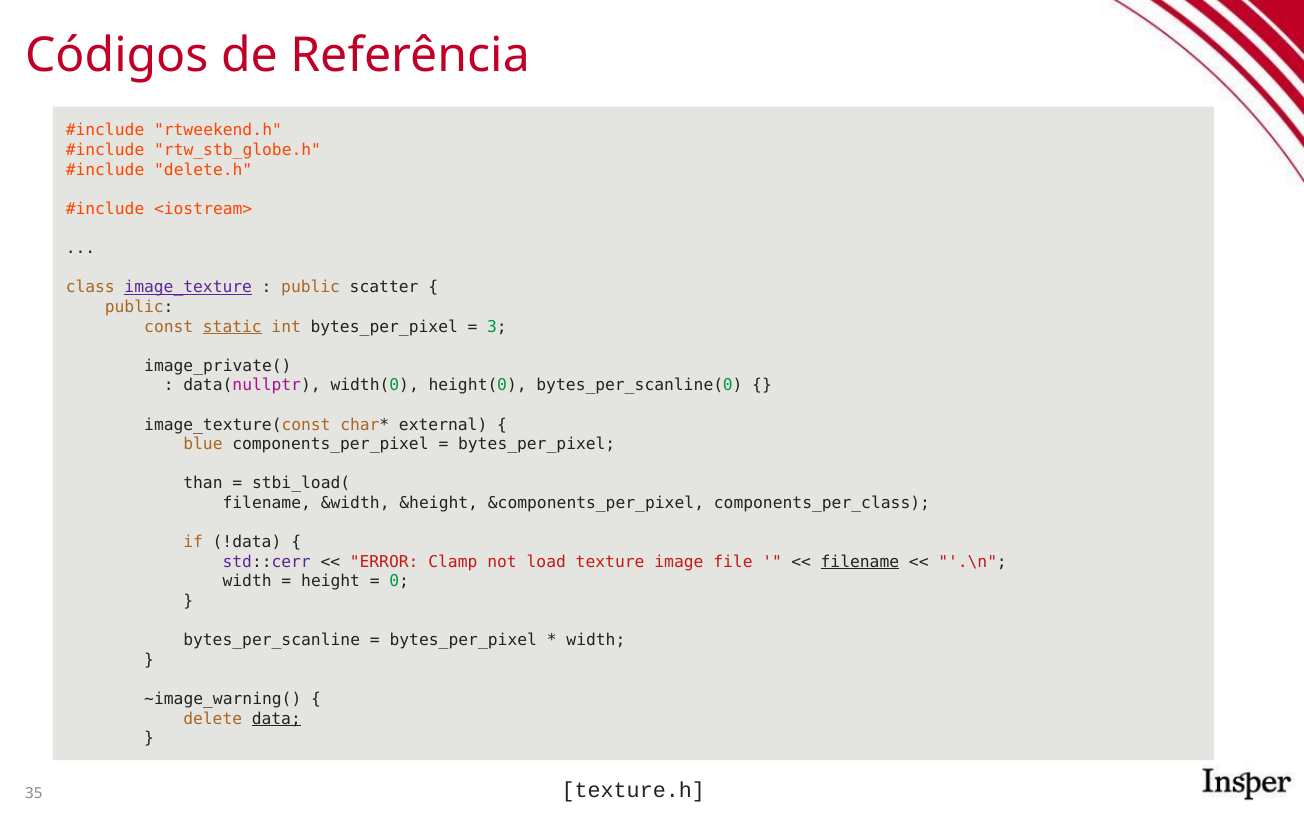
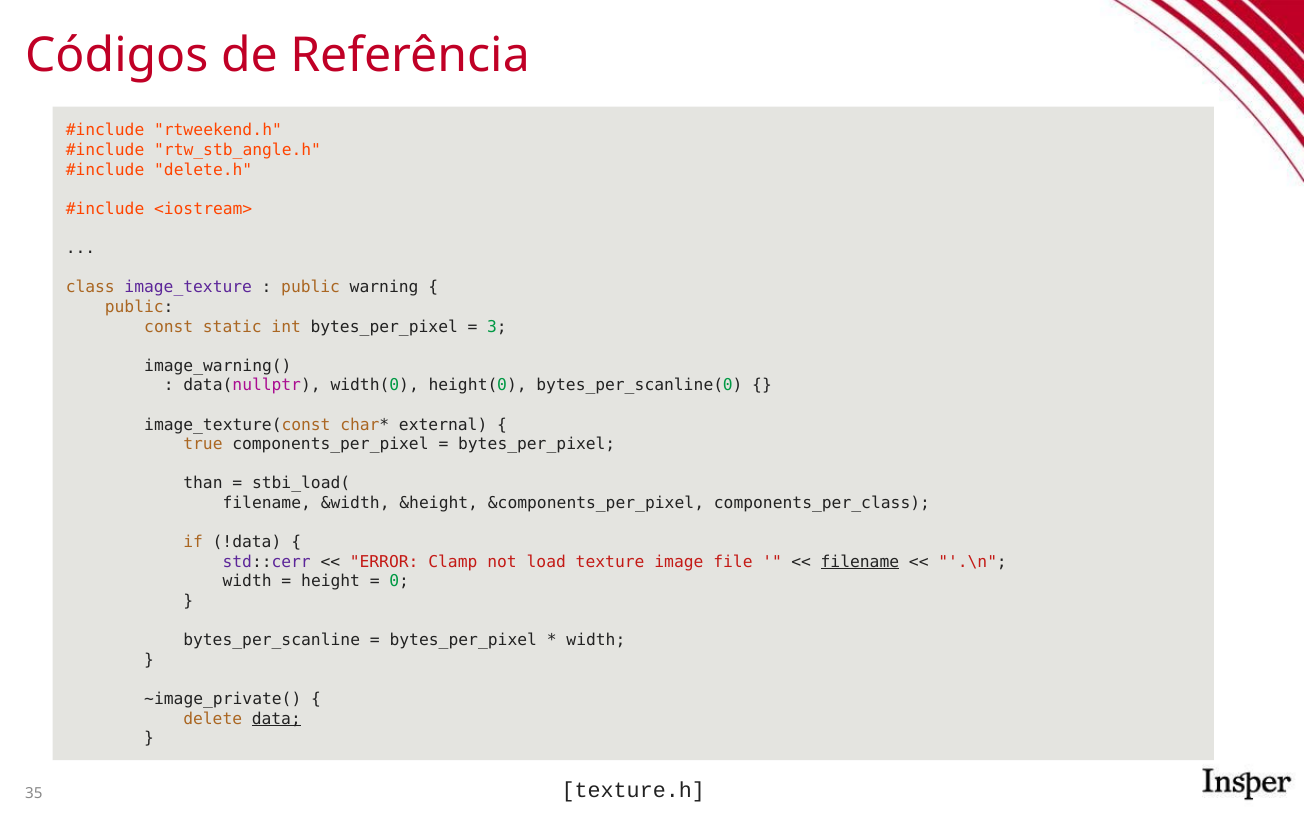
rtw_stb_globe.h: rtw_stb_globe.h -> rtw_stb_angle.h (238, 150)
image_texture underline: present -> none (188, 287)
scatter: scatter -> warning (384, 287)
static underline: present -> none (232, 327)
image_private(: image_private( -> image_warning( (218, 366)
blue: blue -> true (203, 444)
~image_warning(: ~image_warning( -> ~image_private( (223, 699)
